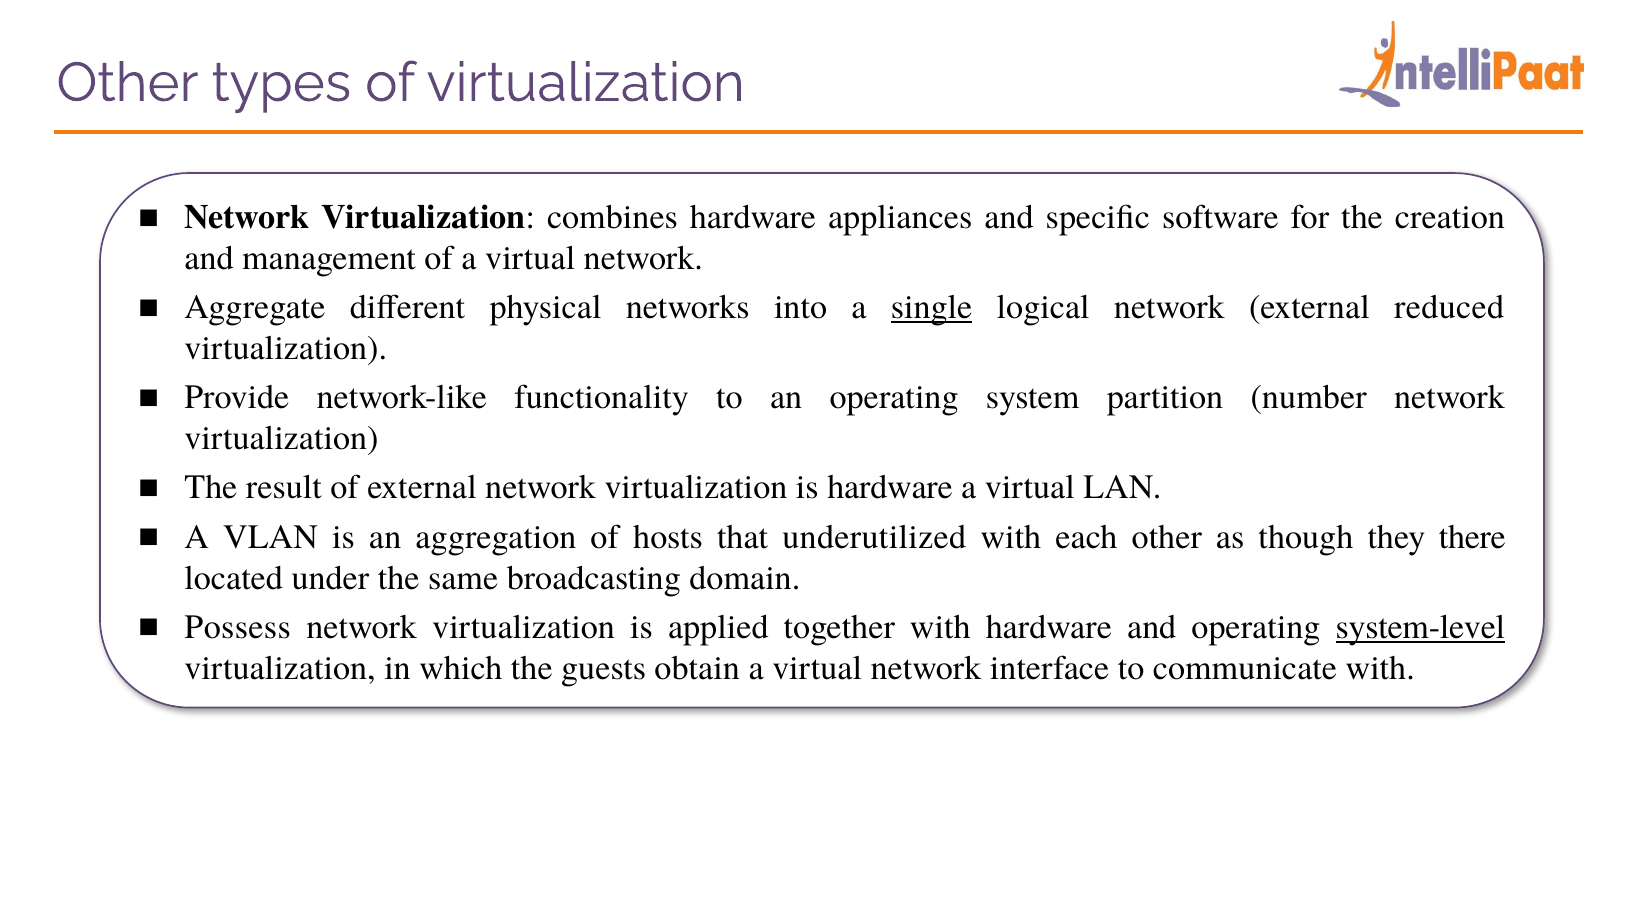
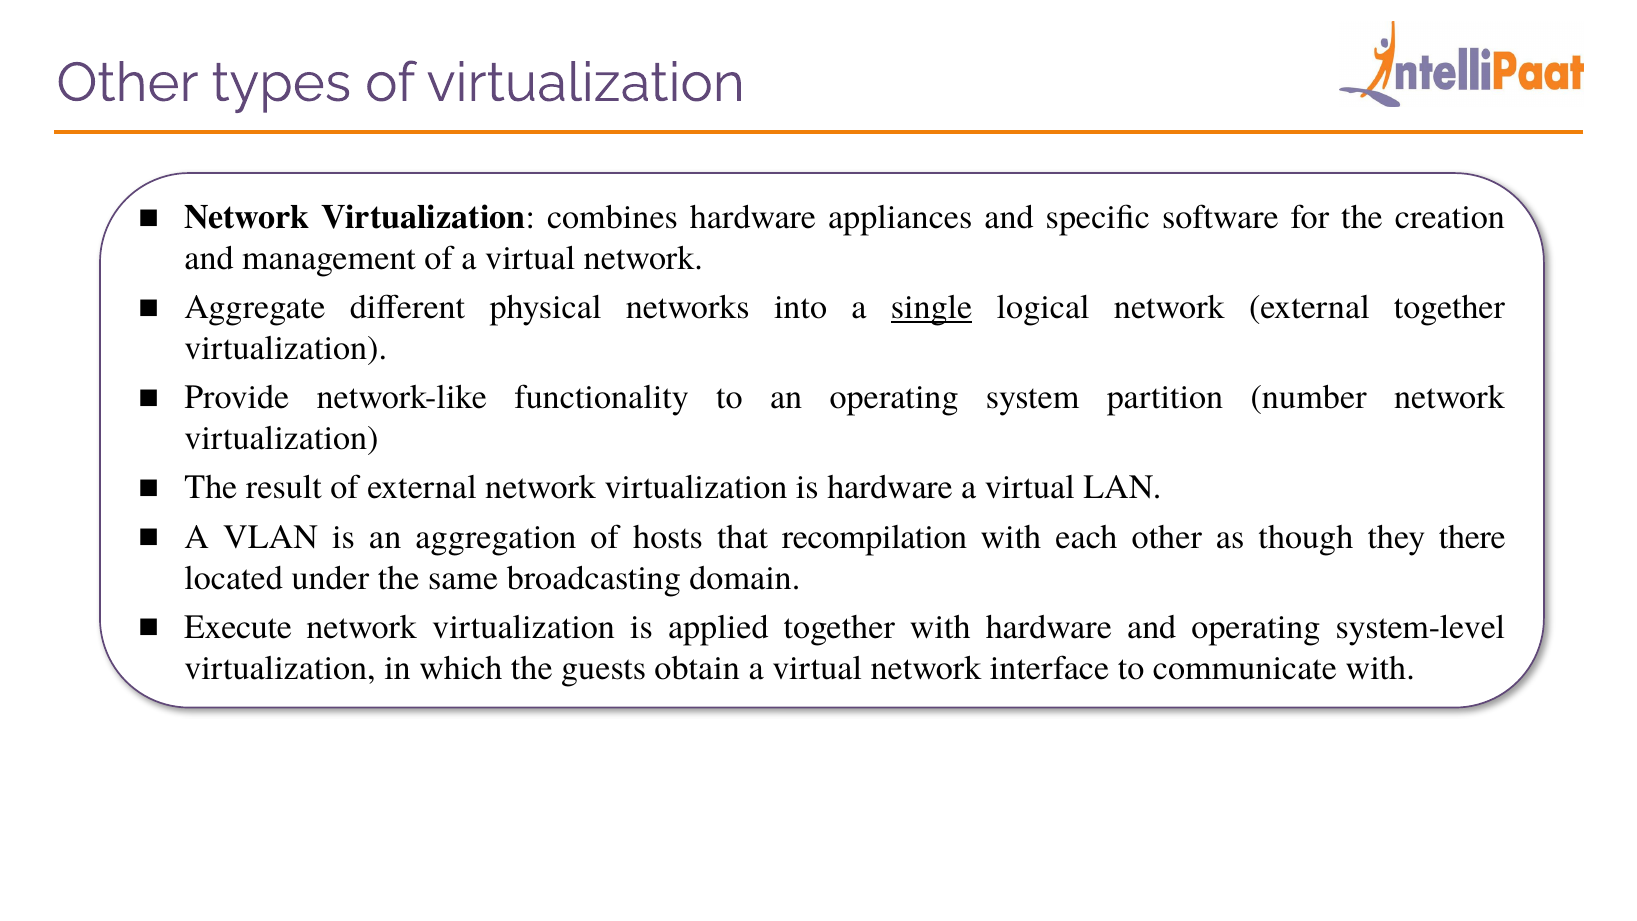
external reduced: reduced -> together (1449, 308)
underutilized: underutilized -> recompilation (875, 537)
Possess: Possess -> Execute (238, 627)
system-level underline: present -> none (1420, 627)
